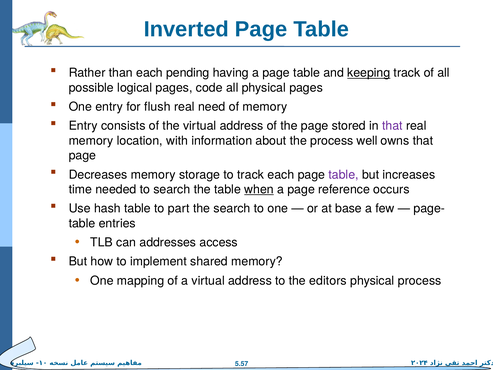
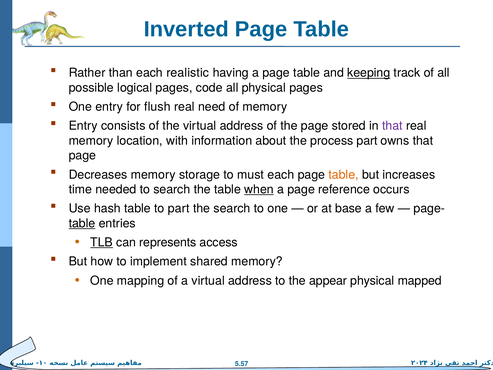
pending: pending -> realistic (188, 73)
process well: well -> part (367, 141)
to track: track -> must (251, 175)
table colour: purple -> orange (344, 175)
table underline: none -> present (82, 223)
TLB underline: none -> present (102, 242)
addresses: addresses -> represents (168, 242)
editors: editors -> appear (328, 280)
physical process: process -> mapped (420, 280)
